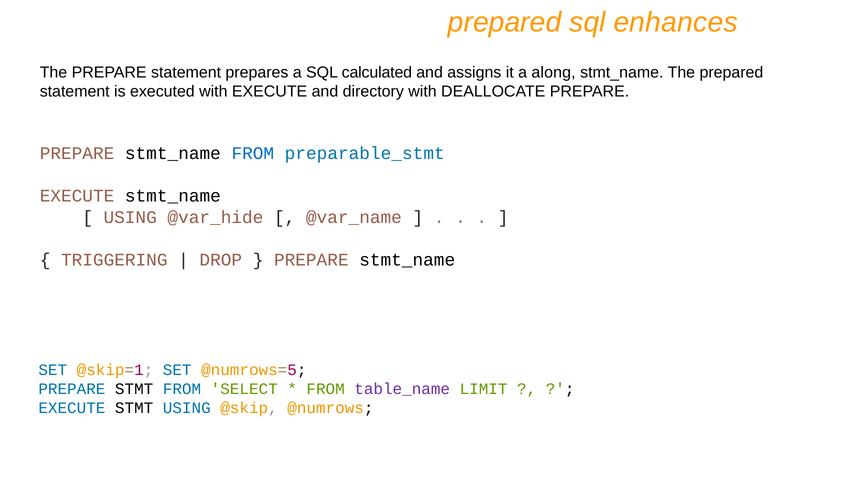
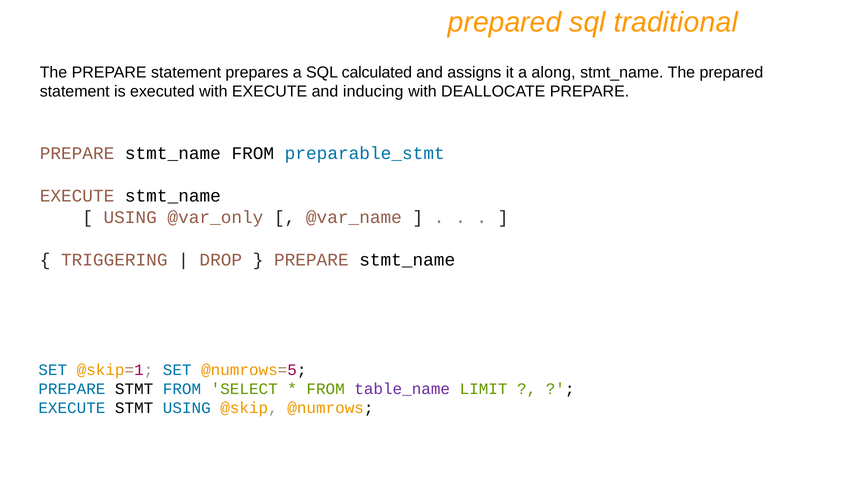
enhances: enhances -> traditional (676, 22)
directory: directory -> inducing (373, 91)
FROM colour: blue -> black (253, 153)
@var_hide: @var_hide -> @var_only (215, 217)
